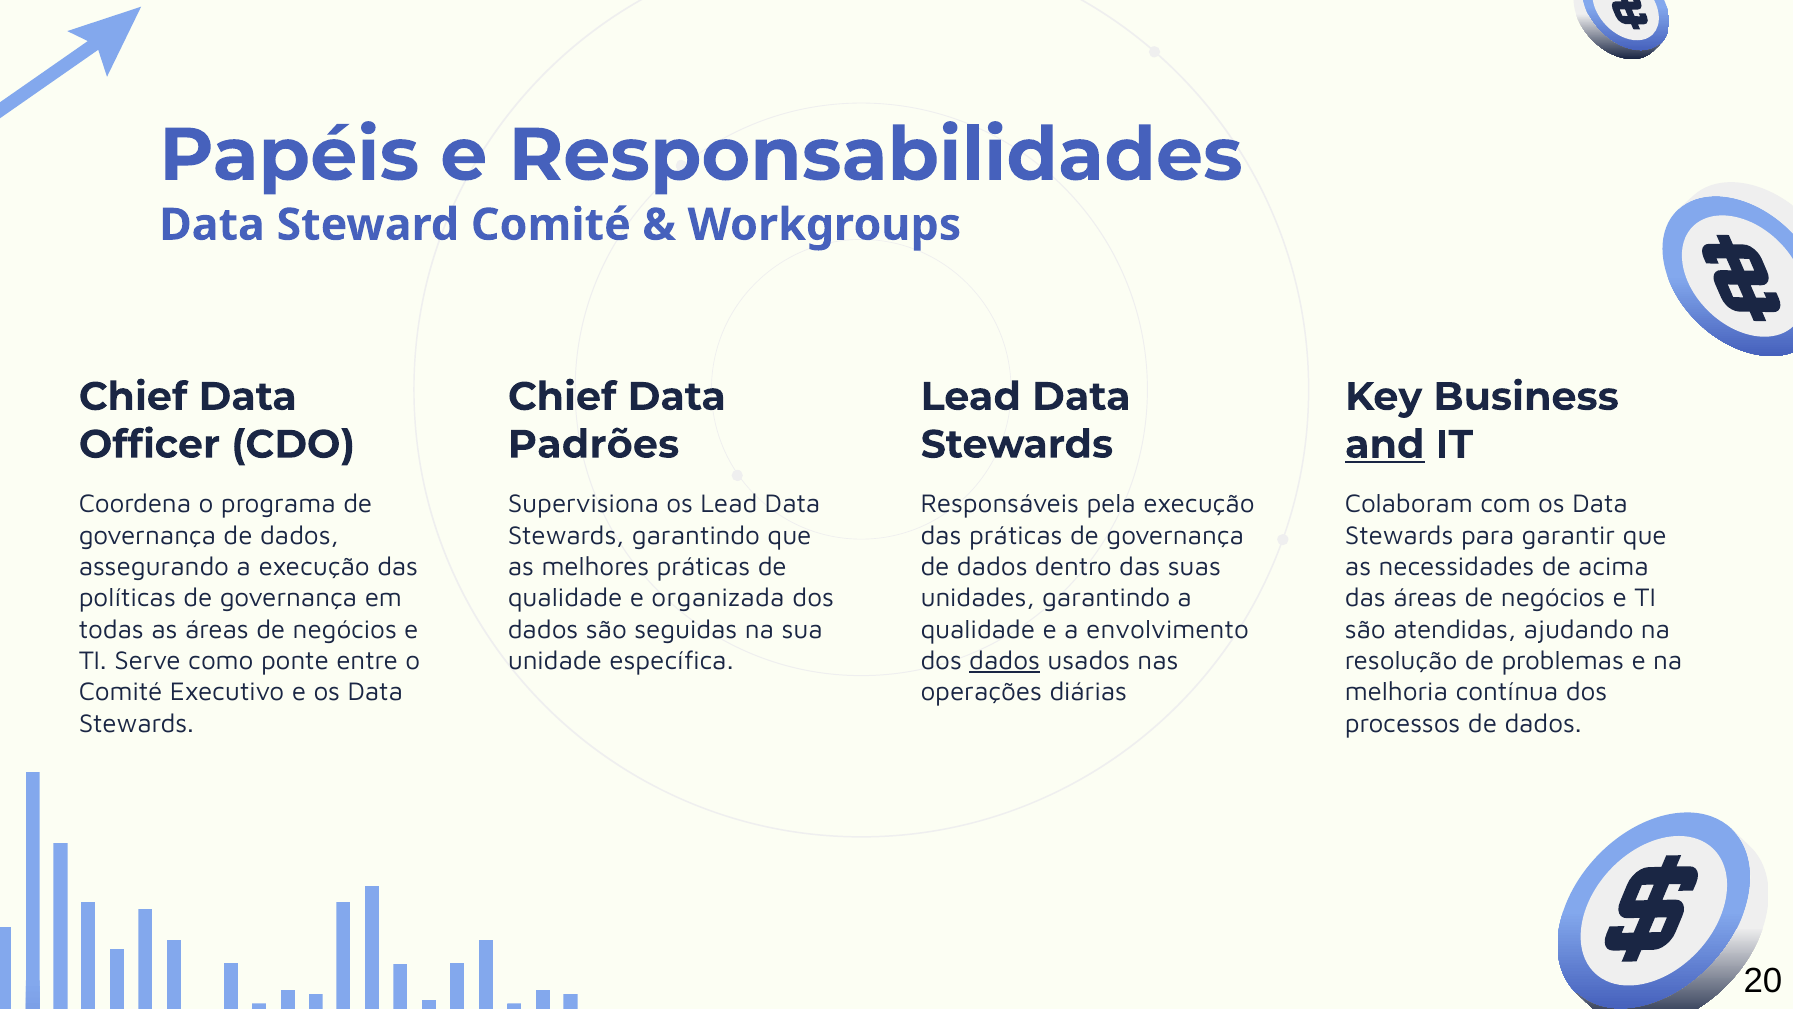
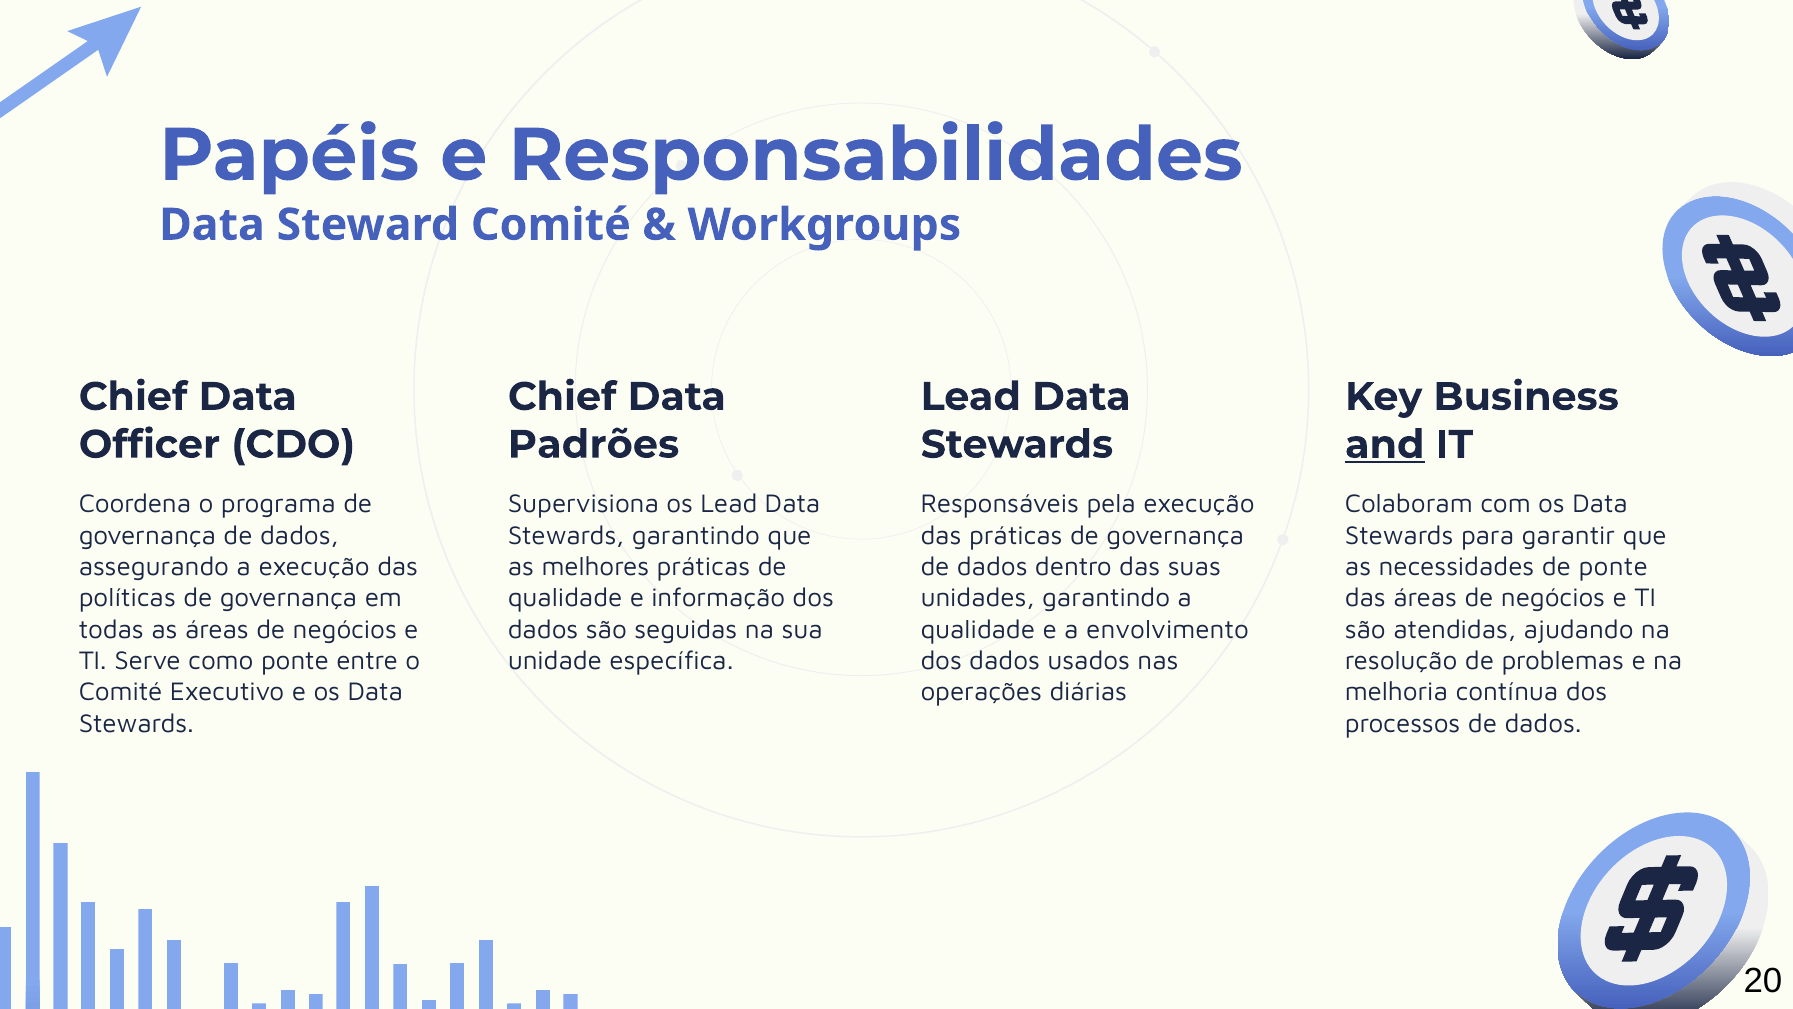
de acima: acima -> ponte (1613, 567)
organizada: organizada -> informação (718, 598)
dados underline: present -> none (1005, 661)
